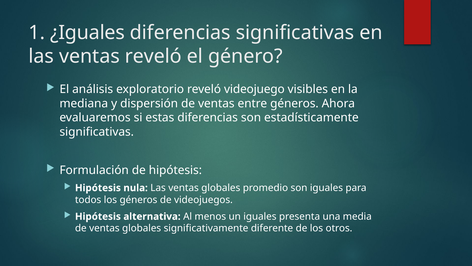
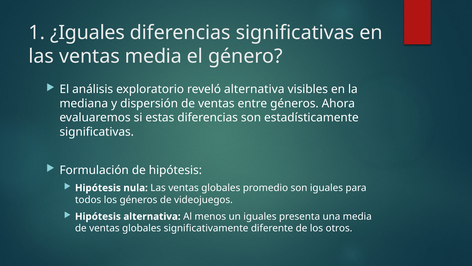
ventas reveló: reveló -> media (153, 56)
reveló videojuego: videojuego -> alternativa (254, 89)
